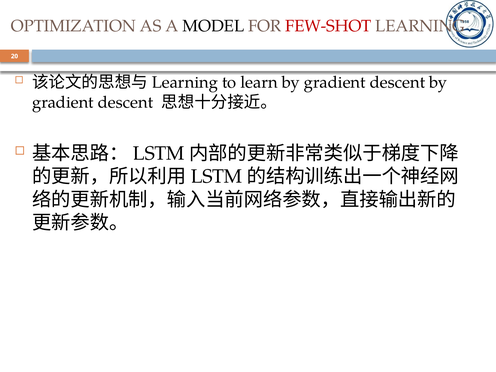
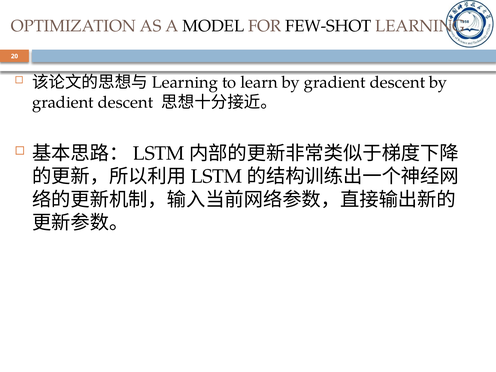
FEW-SHOT colour: red -> black (328, 26)
